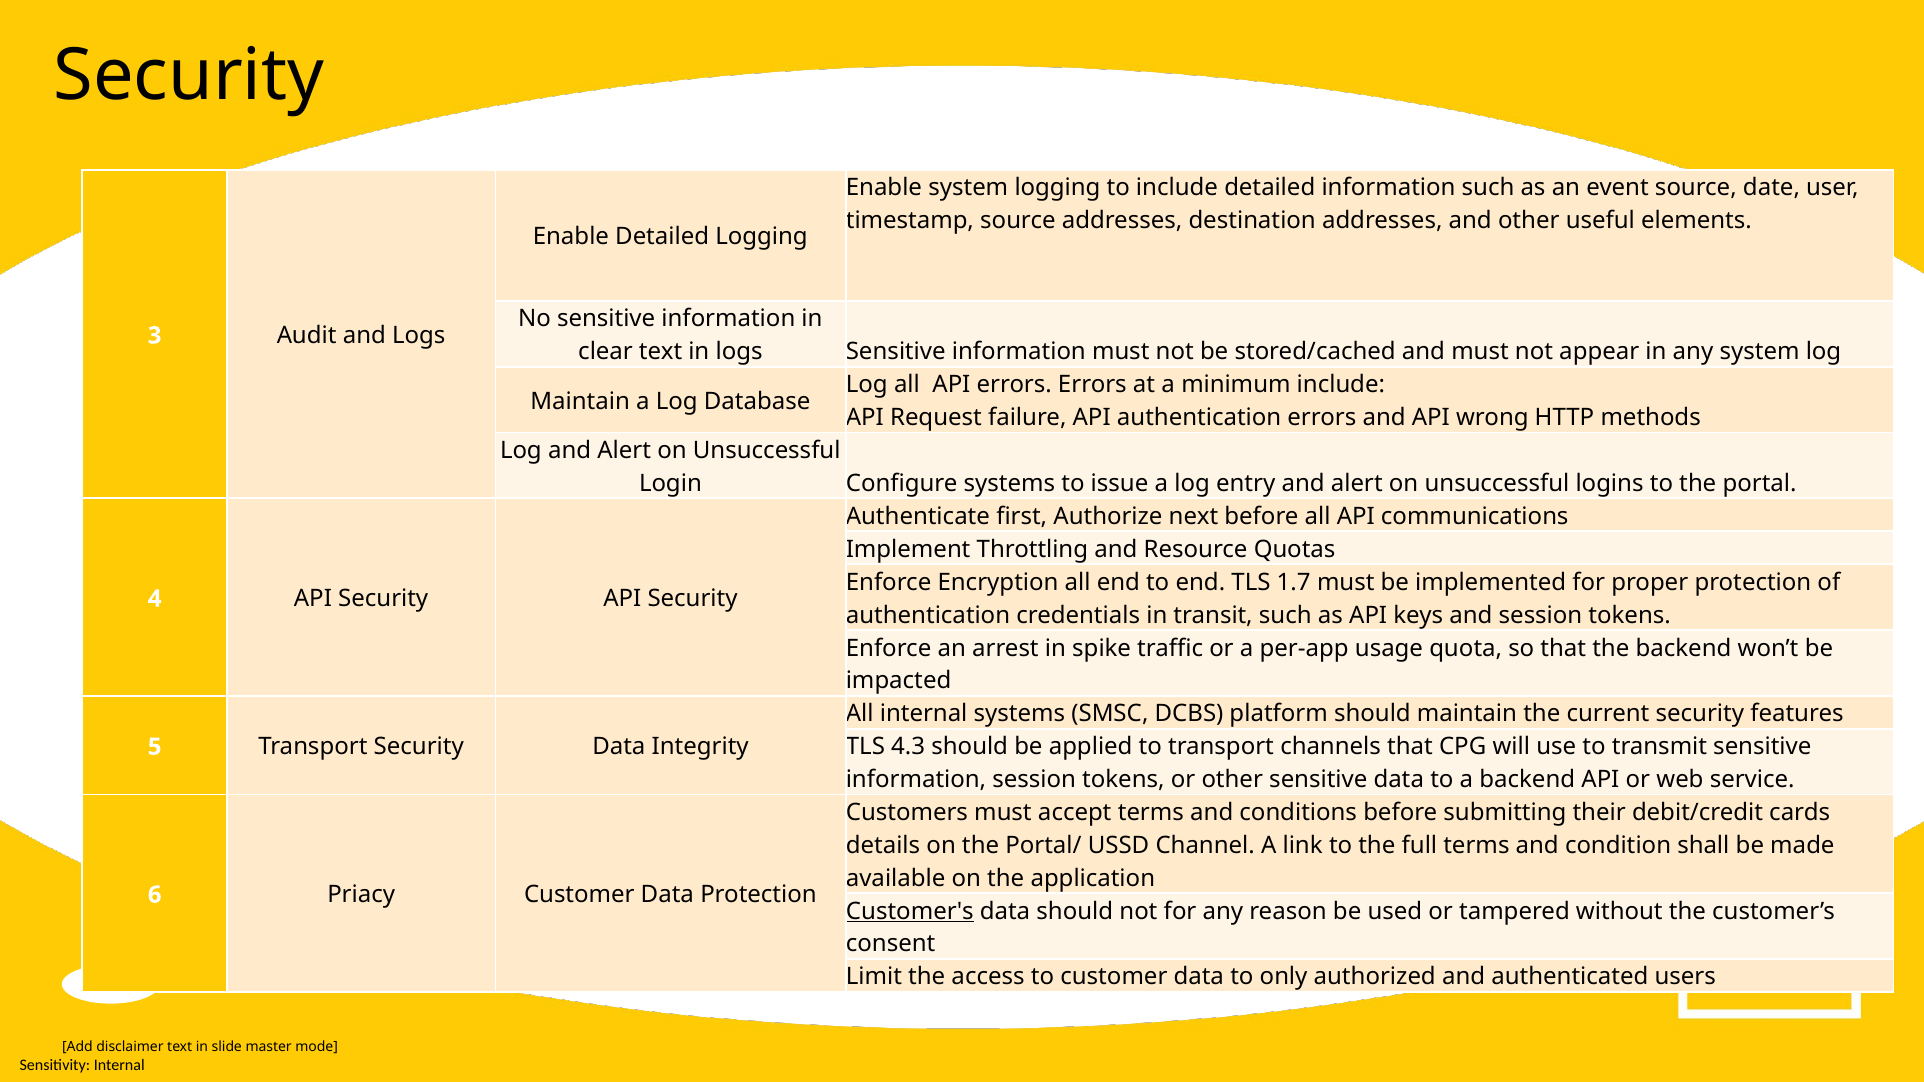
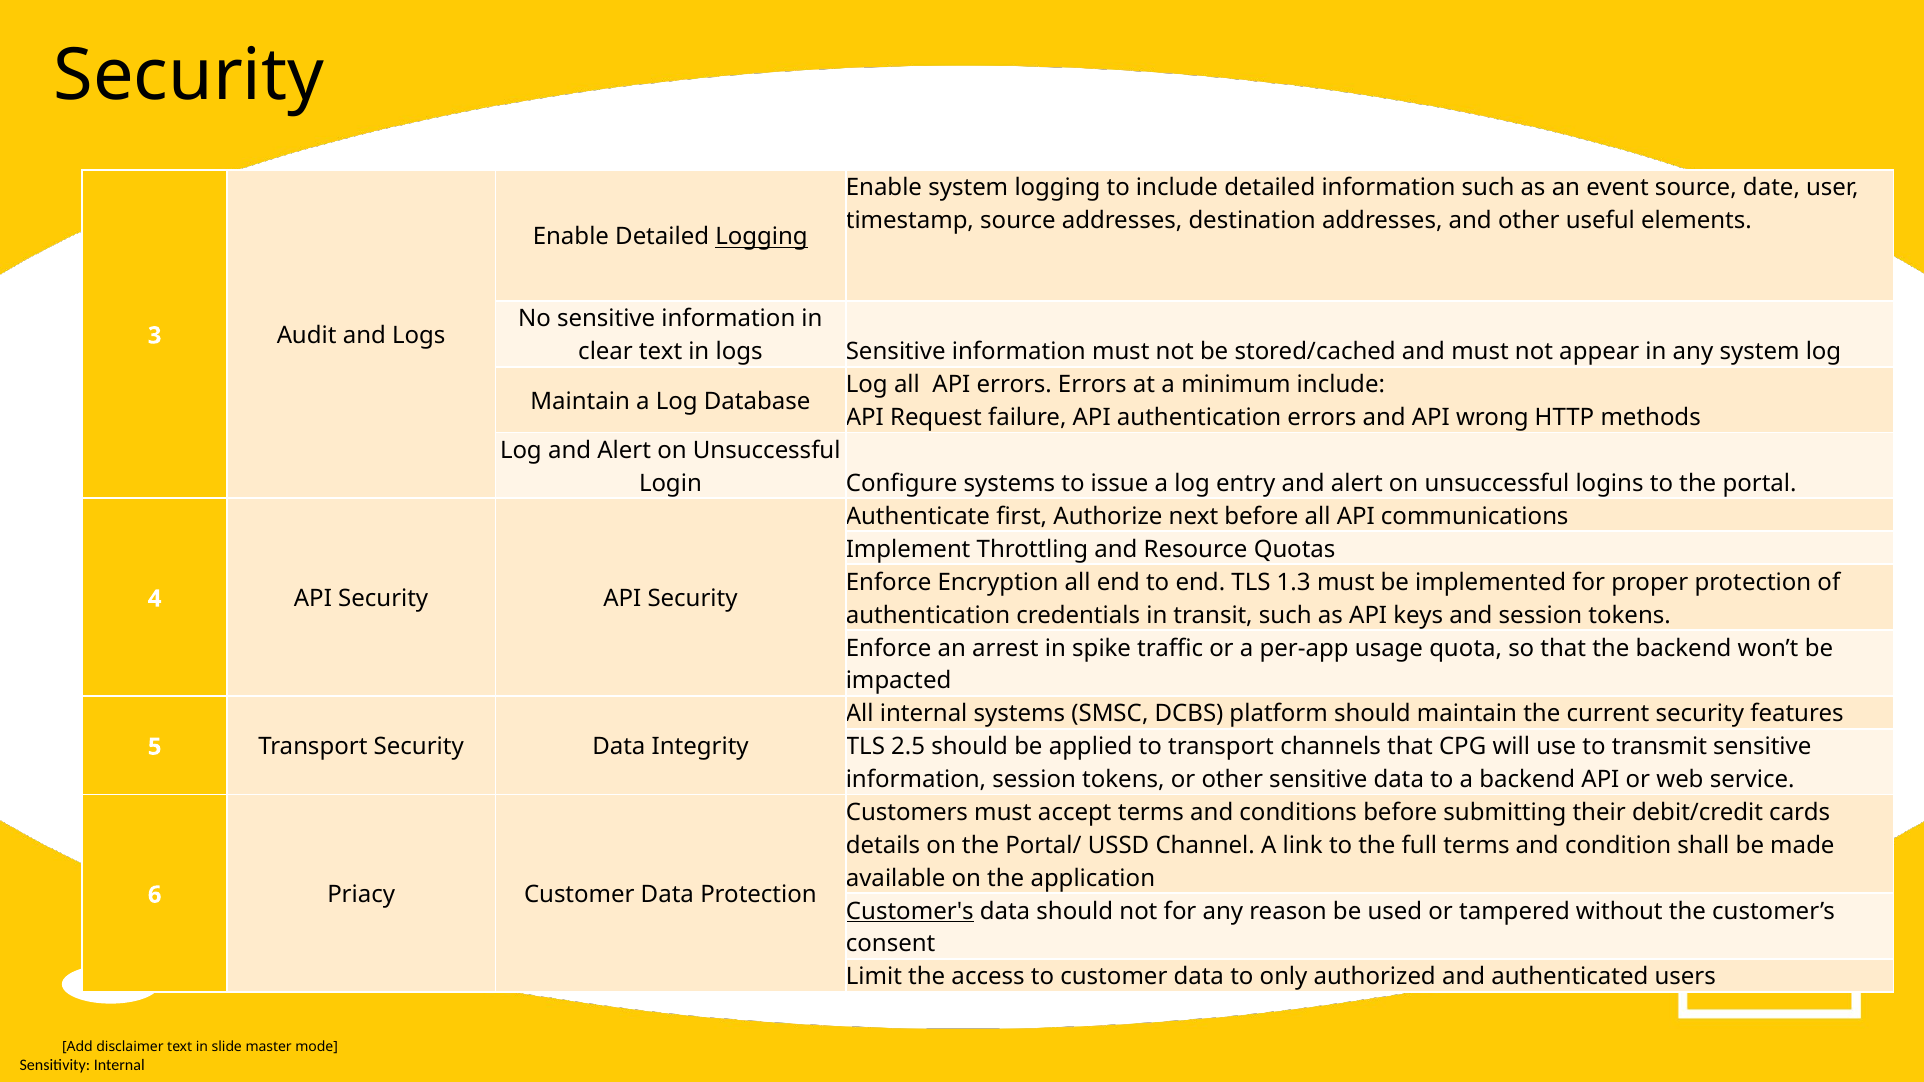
Logging underline: none -> present (762, 237)
1.7: 1.7 -> 1.3 (1294, 583)
4.3: 4.3 -> 2.5 (908, 747)
